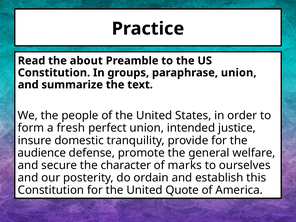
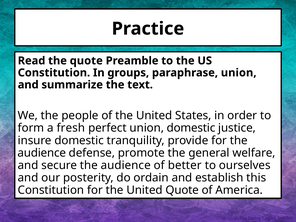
the about: about -> quote (86, 61)
union intended: intended -> domestic (191, 128)
secure the character: character -> audience (126, 165)
marks: marks -> better (185, 165)
